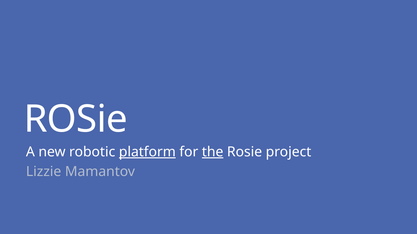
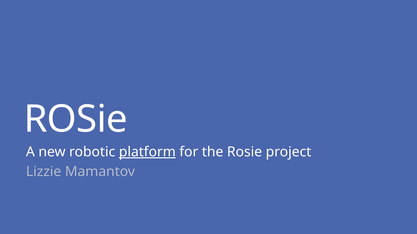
the underline: present -> none (213, 152)
